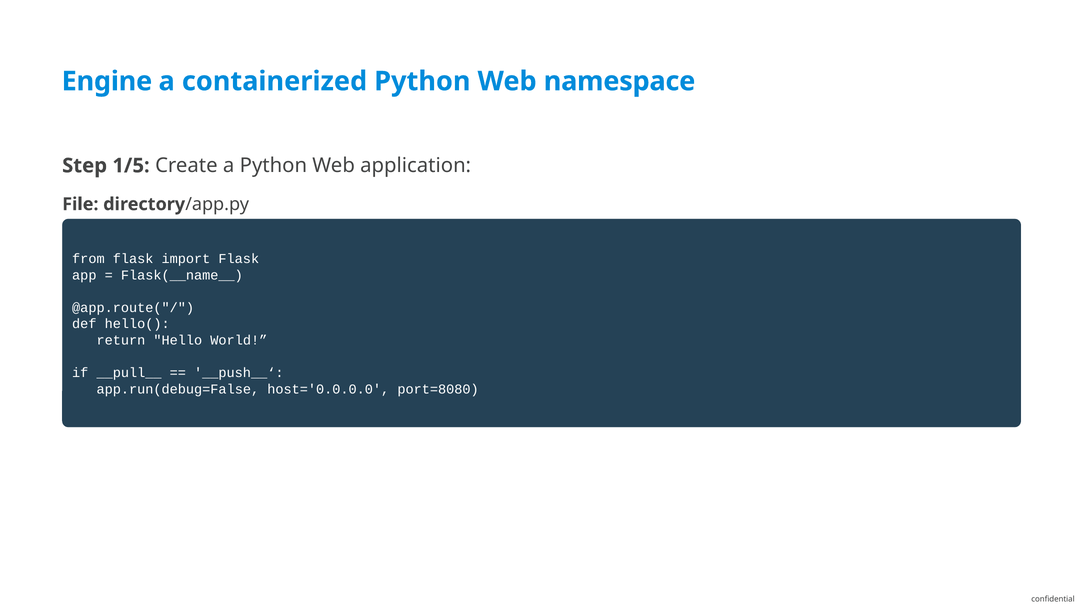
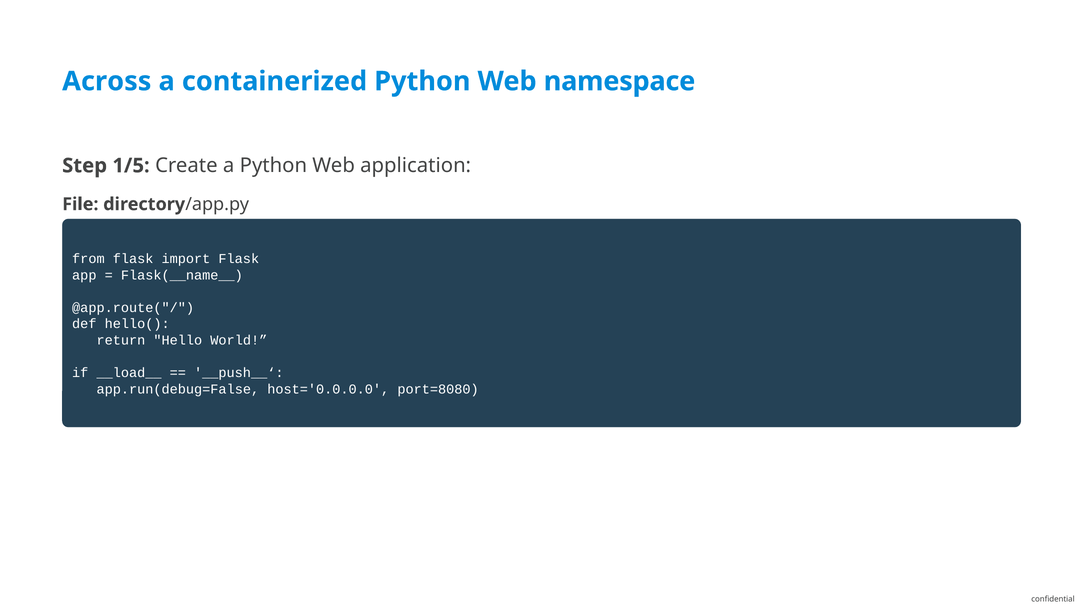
Engine: Engine -> Across (107, 81)
__pull__: __pull__ -> __load__ (129, 372)
